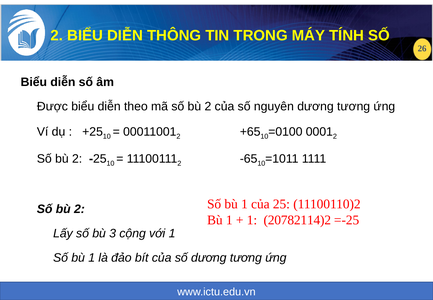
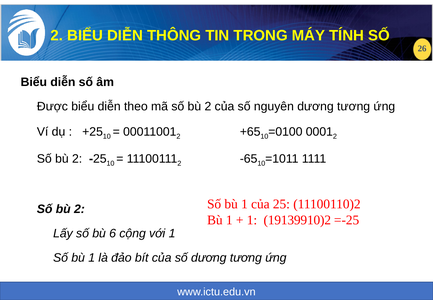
20782114)2: 20782114)2 -> 19139910)2 (297, 220)
3: 3 -> 6 (113, 233)
